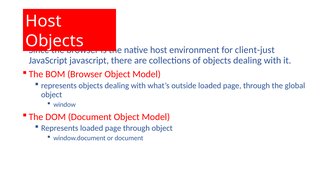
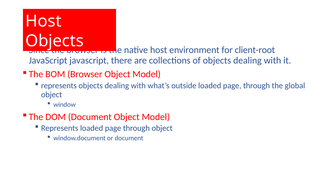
client-just: client-just -> client-root (255, 50)
